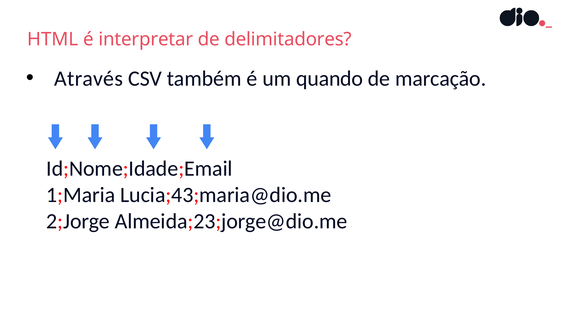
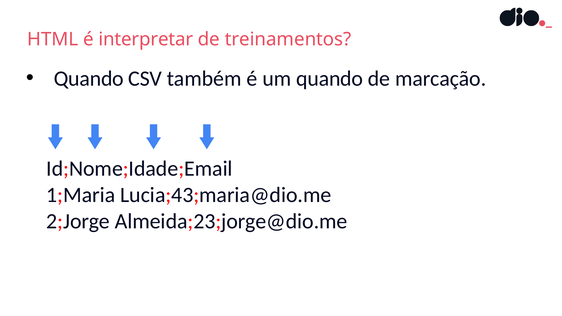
delimitadores: delimitadores -> treinamentos (288, 39)
Através: Através -> Quando (89, 79)
